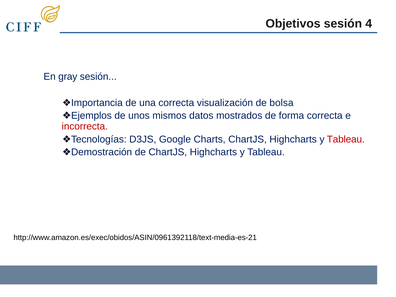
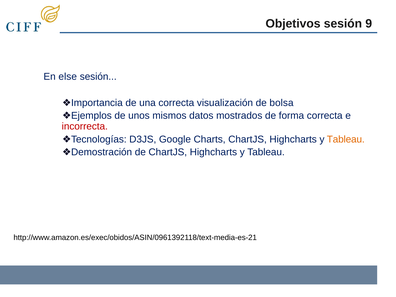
4: 4 -> 9 (369, 24)
gray: gray -> else (68, 77)
Tableau colour: red -> orange (346, 139)
